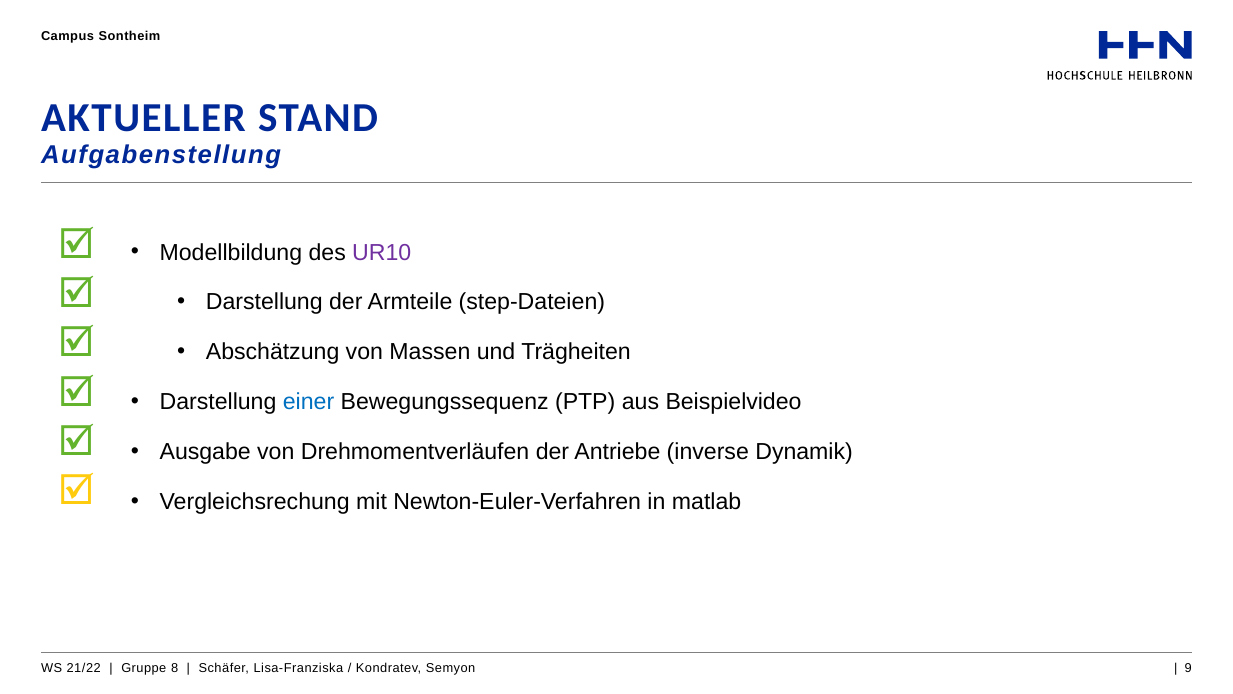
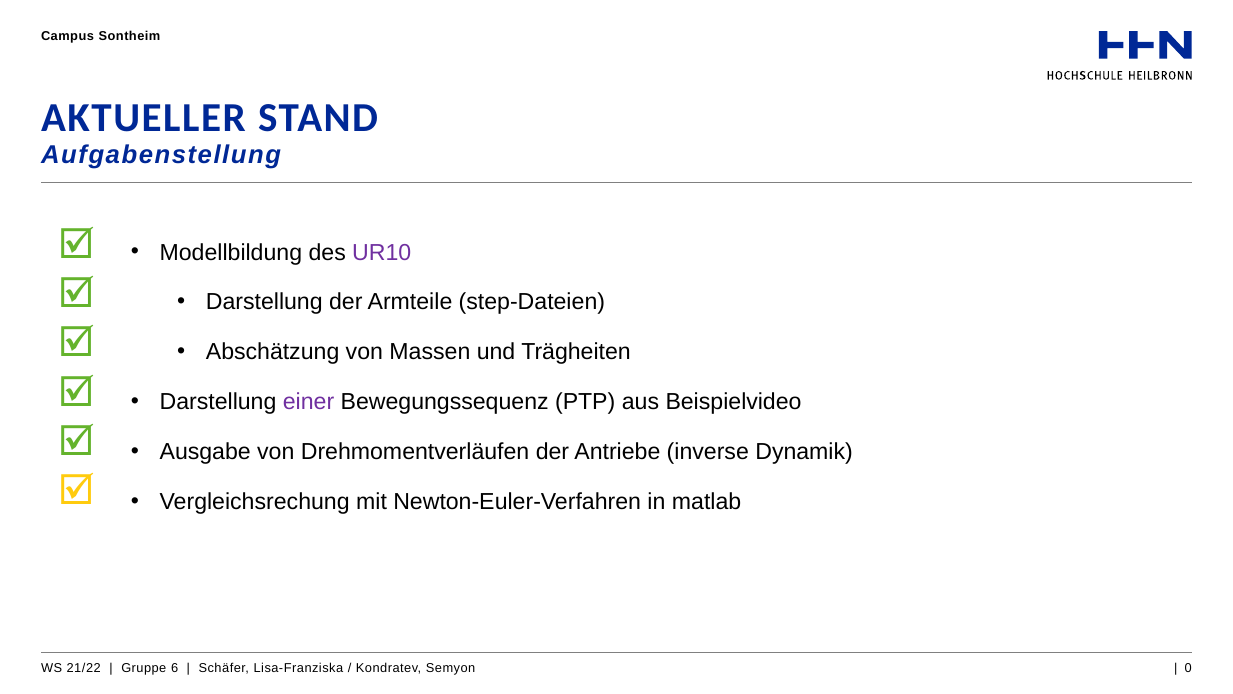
einer colour: blue -> purple (309, 402)
8: 8 -> 6 (175, 668)
9: 9 -> 0 (1188, 668)
